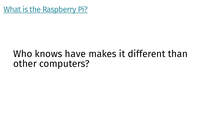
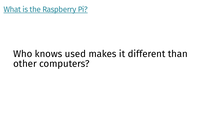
have: have -> used (75, 54)
